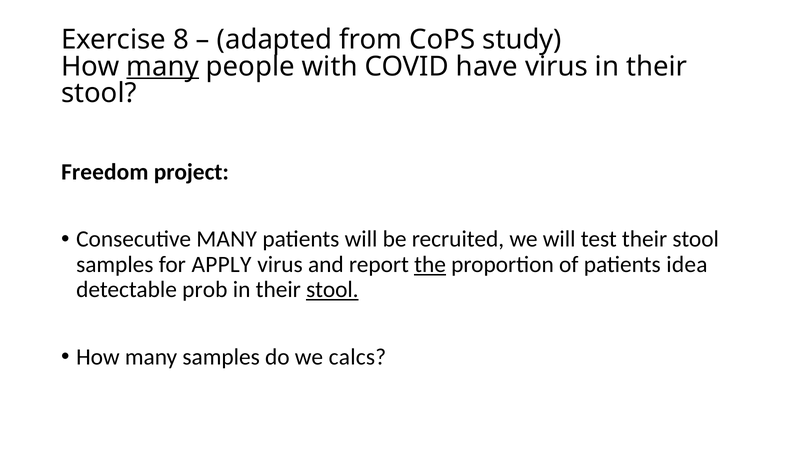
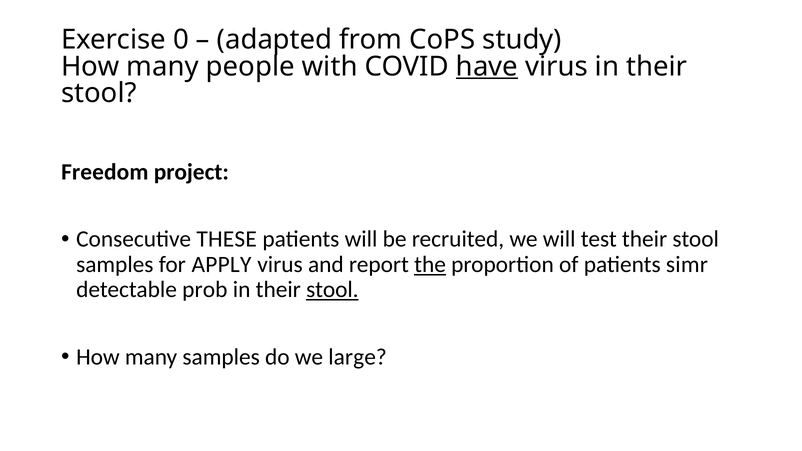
8: 8 -> 0 (181, 40)
many underline: present -> none (163, 67)
have underline: none -> present (487, 67)
Consecutive MANY: MANY -> THESE (227, 239)
idea: idea -> simr (687, 265)
calcs: calcs -> large (358, 357)
